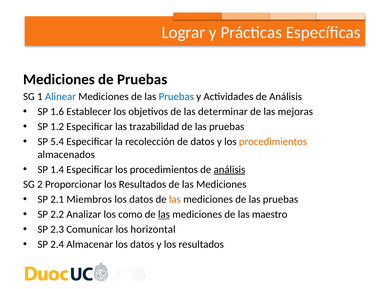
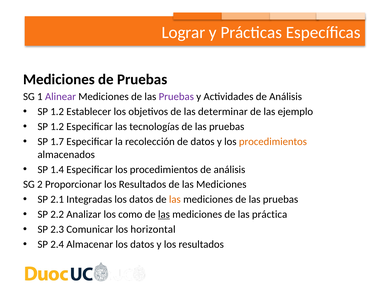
Alinear colour: blue -> purple (60, 97)
Pruebas colour: blue -> purple (176, 97)
1.6: 1.6 -> 1.2 (57, 112)
mejoras: mejoras -> ejemplo (295, 112)
trazabilidad: trazabilidad -> tecnologías (154, 127)
5.4: 5.4 -> 1.7 (57, 142)
análisis underline: present -> none (229, 169)
Miembros: Miembros -> Integradas (89, 199)
maestro: maestro -> práctica (270, 214)
